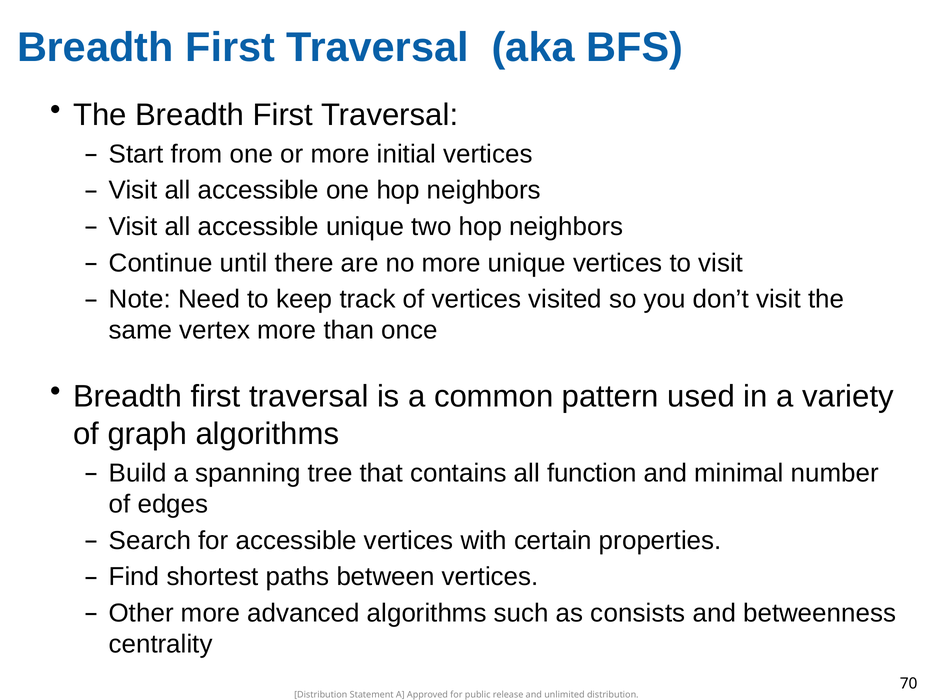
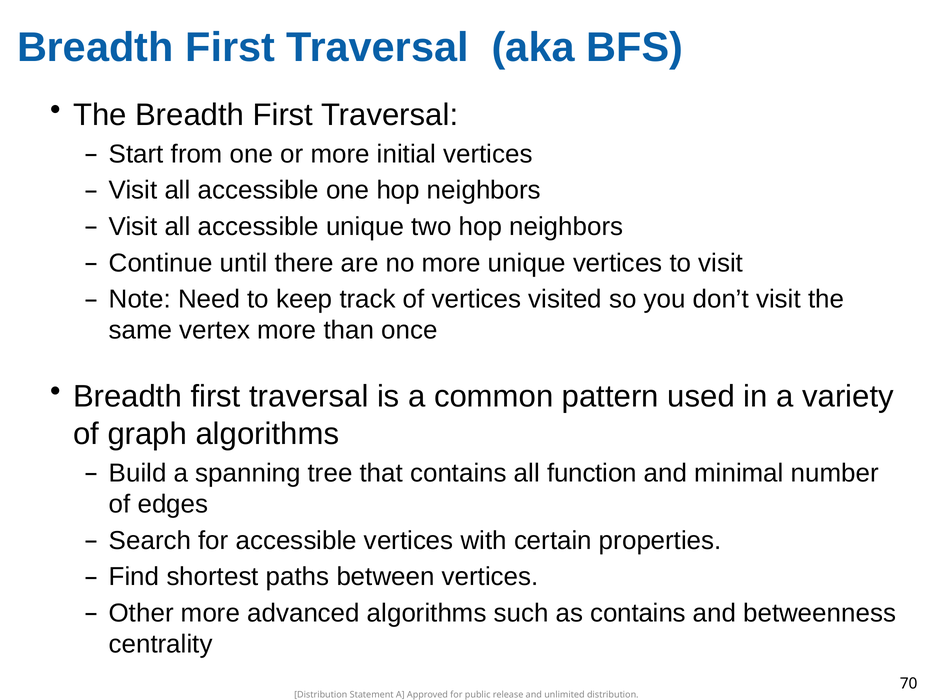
as consists: consists -> contains (638, 613)
